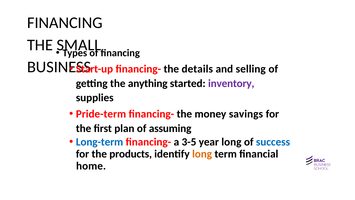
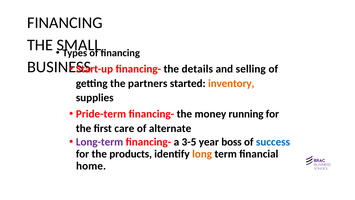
anything: anything -> partners (148, 83)
inventory colour: purple -> orange (231, 83)
savings: savings -> running (246, 114)
plan: plan -> care (124, 128)
assuming: assuming -> alternate (170, 128)
Long-term colour: blue -> purple (100, 142)
year long: long -> boss (232, 142)
